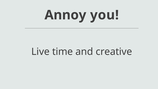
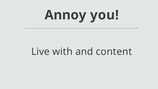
time: time -> with (62, 52)
creative: creative -> content (114, 52)
